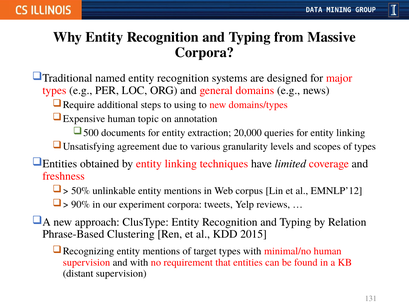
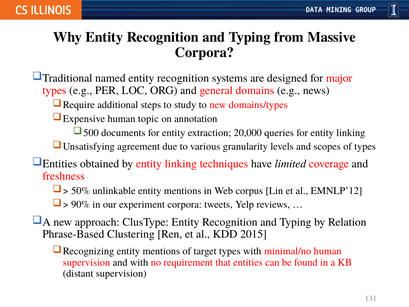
using: using -> study (185, 105)
